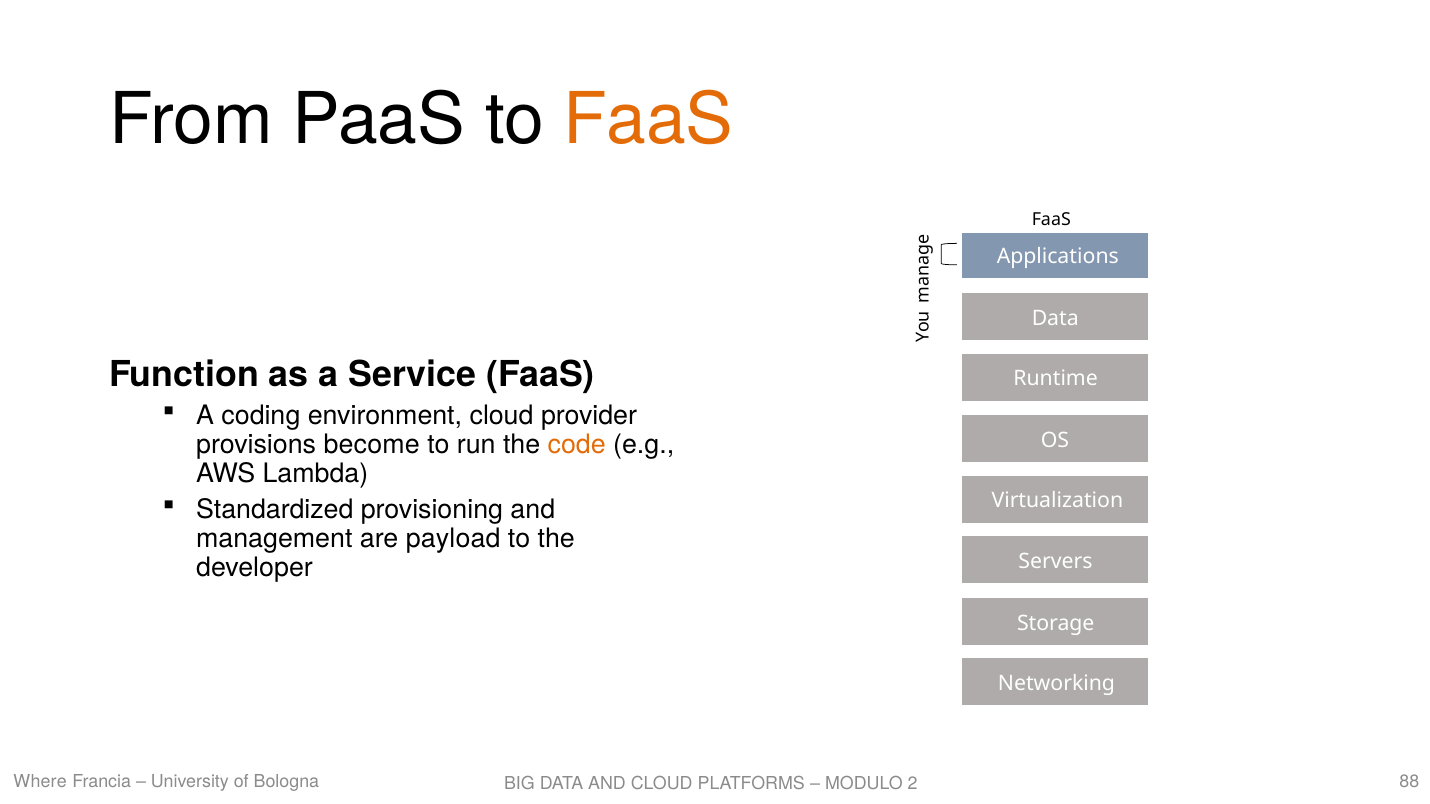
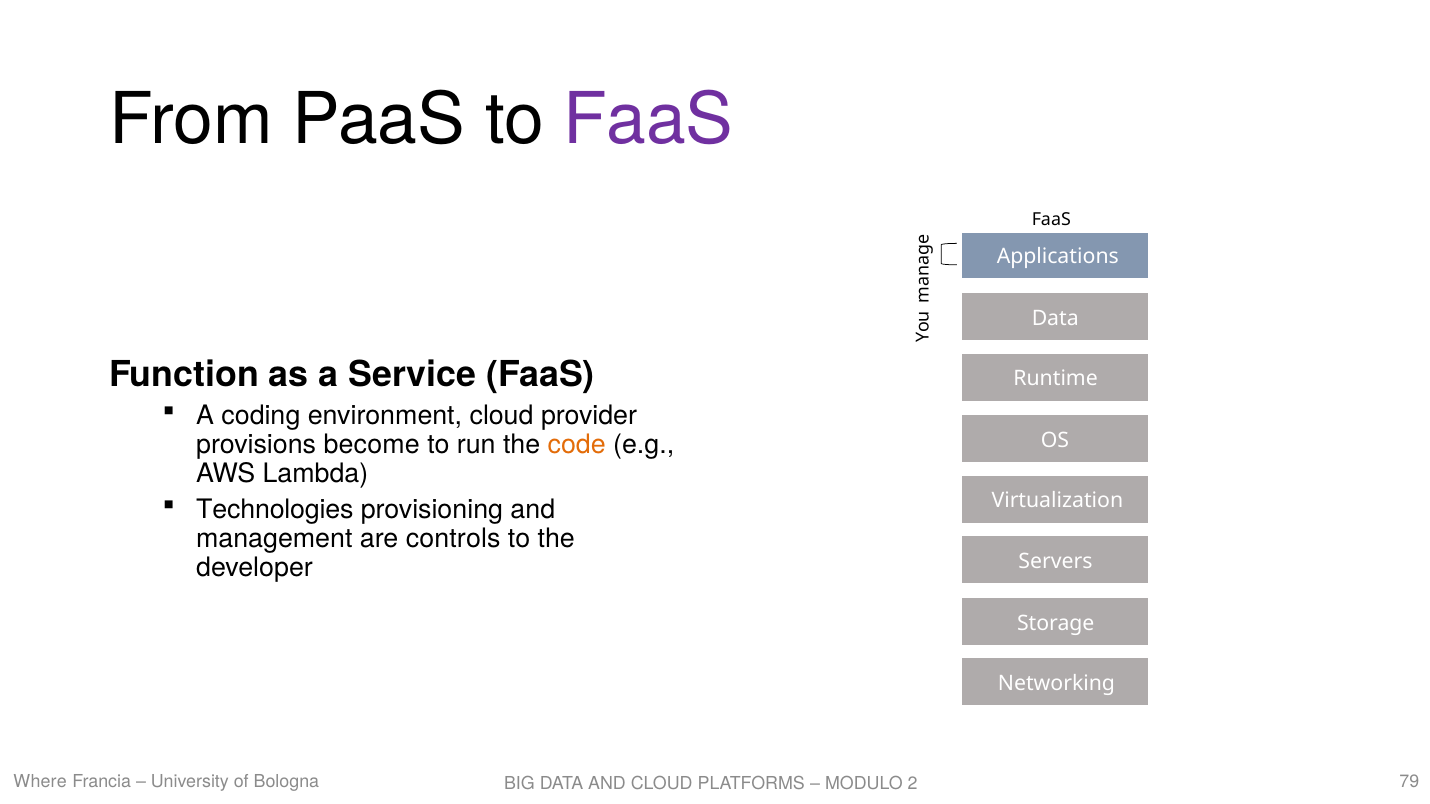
FaaS colour: orange -> purple (648, 120)
Standardized: Standardized -> Technologies (275, 510)
payload: payload -> controls (453, 539)
88: 88 -> 79 (1409, 782)
